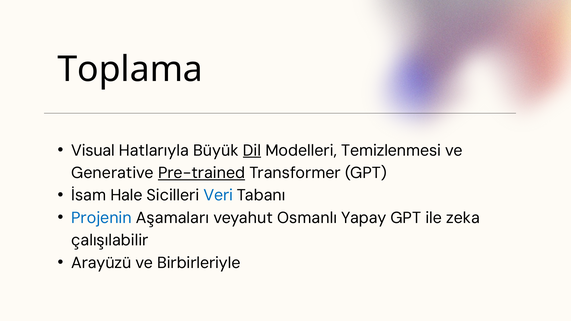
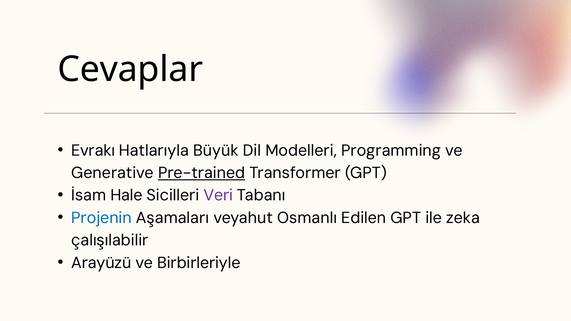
Toplama: Toplama -> Cevaplar (130, 69)
Visual: Visual -> Evrakı (93, 150)
Dil underline: present -> none (252, 150)
Temizlenmesi: Temizlenmesi -> Programming (391, 150)
Veri colour: blue -> purple (218, 195)
Yapay: Yapay -> Edilen (364, 218)
